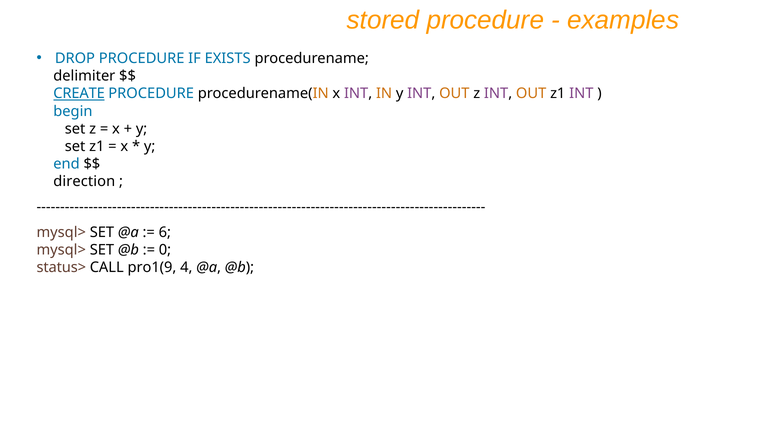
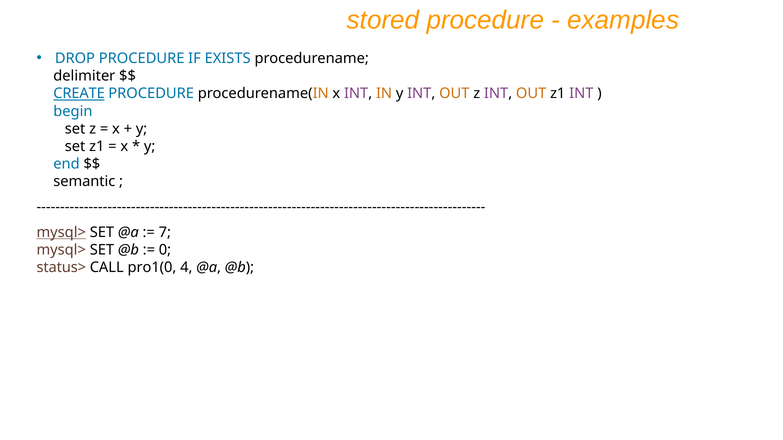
direction: direction -> semantic (84, 182)
mysql> underline: none -> present (61, 233)
6: 6 -> 7 (165, 233)
pro1(9: pro1(9 -> pro1(0 (152, 268)
